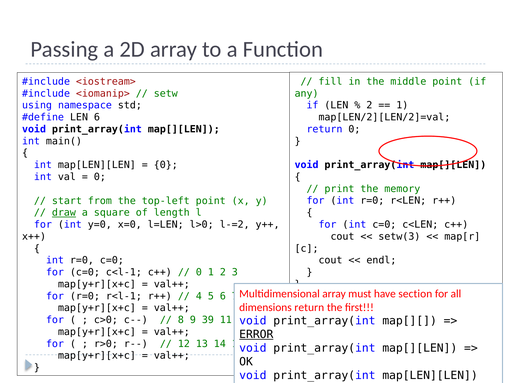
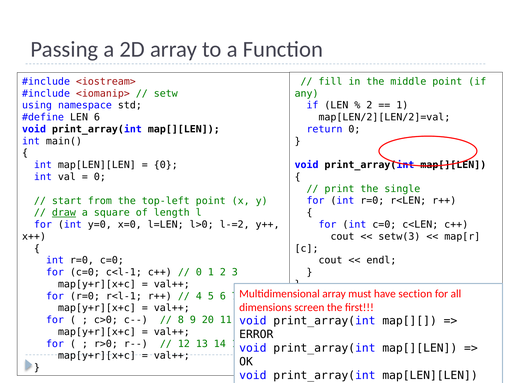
memory: memory -> single (402, 189)
dimensions return: return -> screen (309, 307)
39: 39 -> 20 (208, 320)
ERROR underline: present -> none (256, 335)
